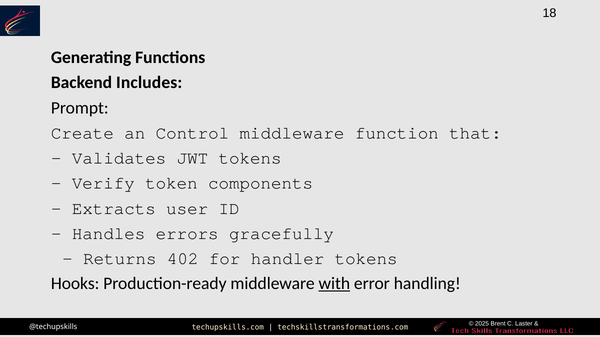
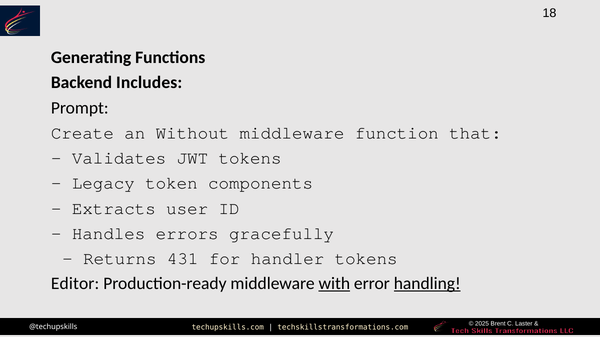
Control: Control -> Without (192, 133)
Verify: Verify -> Legacy (103, 183)
402: 402 -> 431 (183, 259)
Hooks: Hooks -> Editor (75, 284)
handling underline: none -> present (427, 284)
